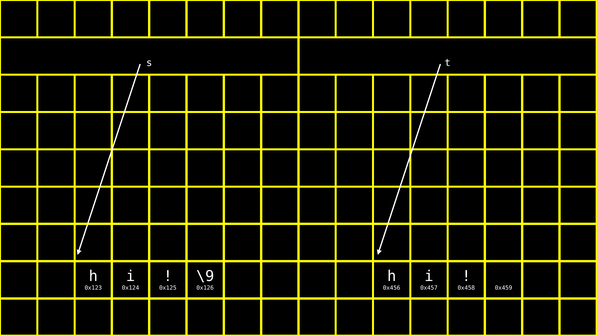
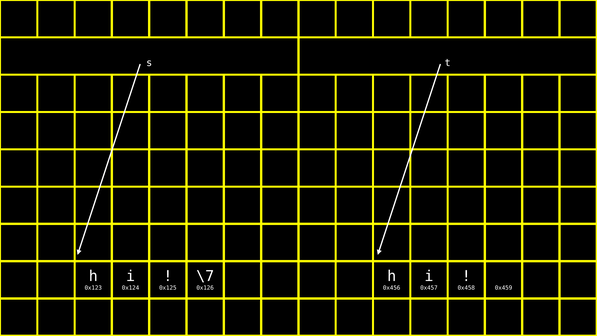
\9: \9 -> \7 (205, 276)
